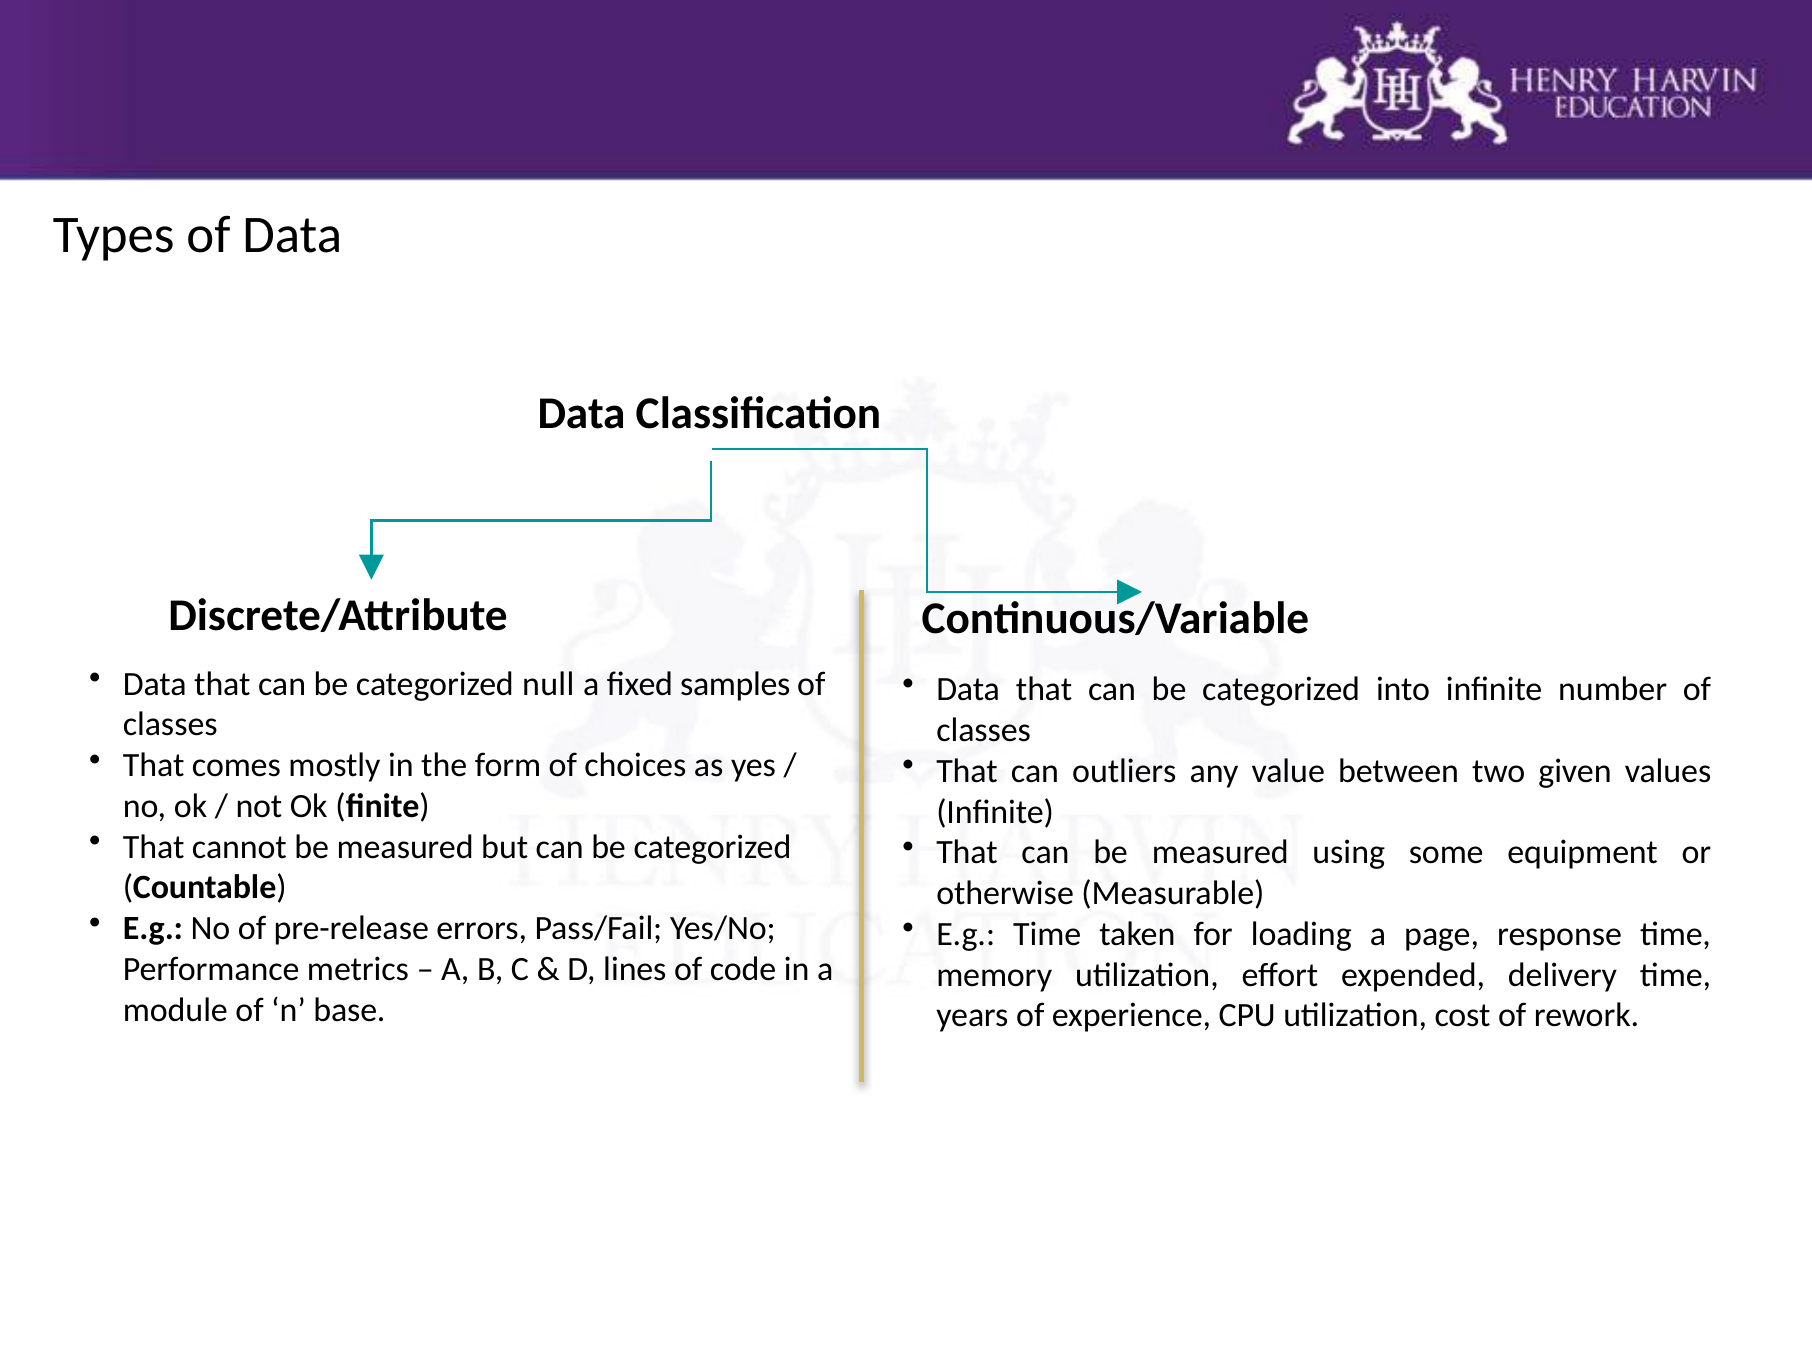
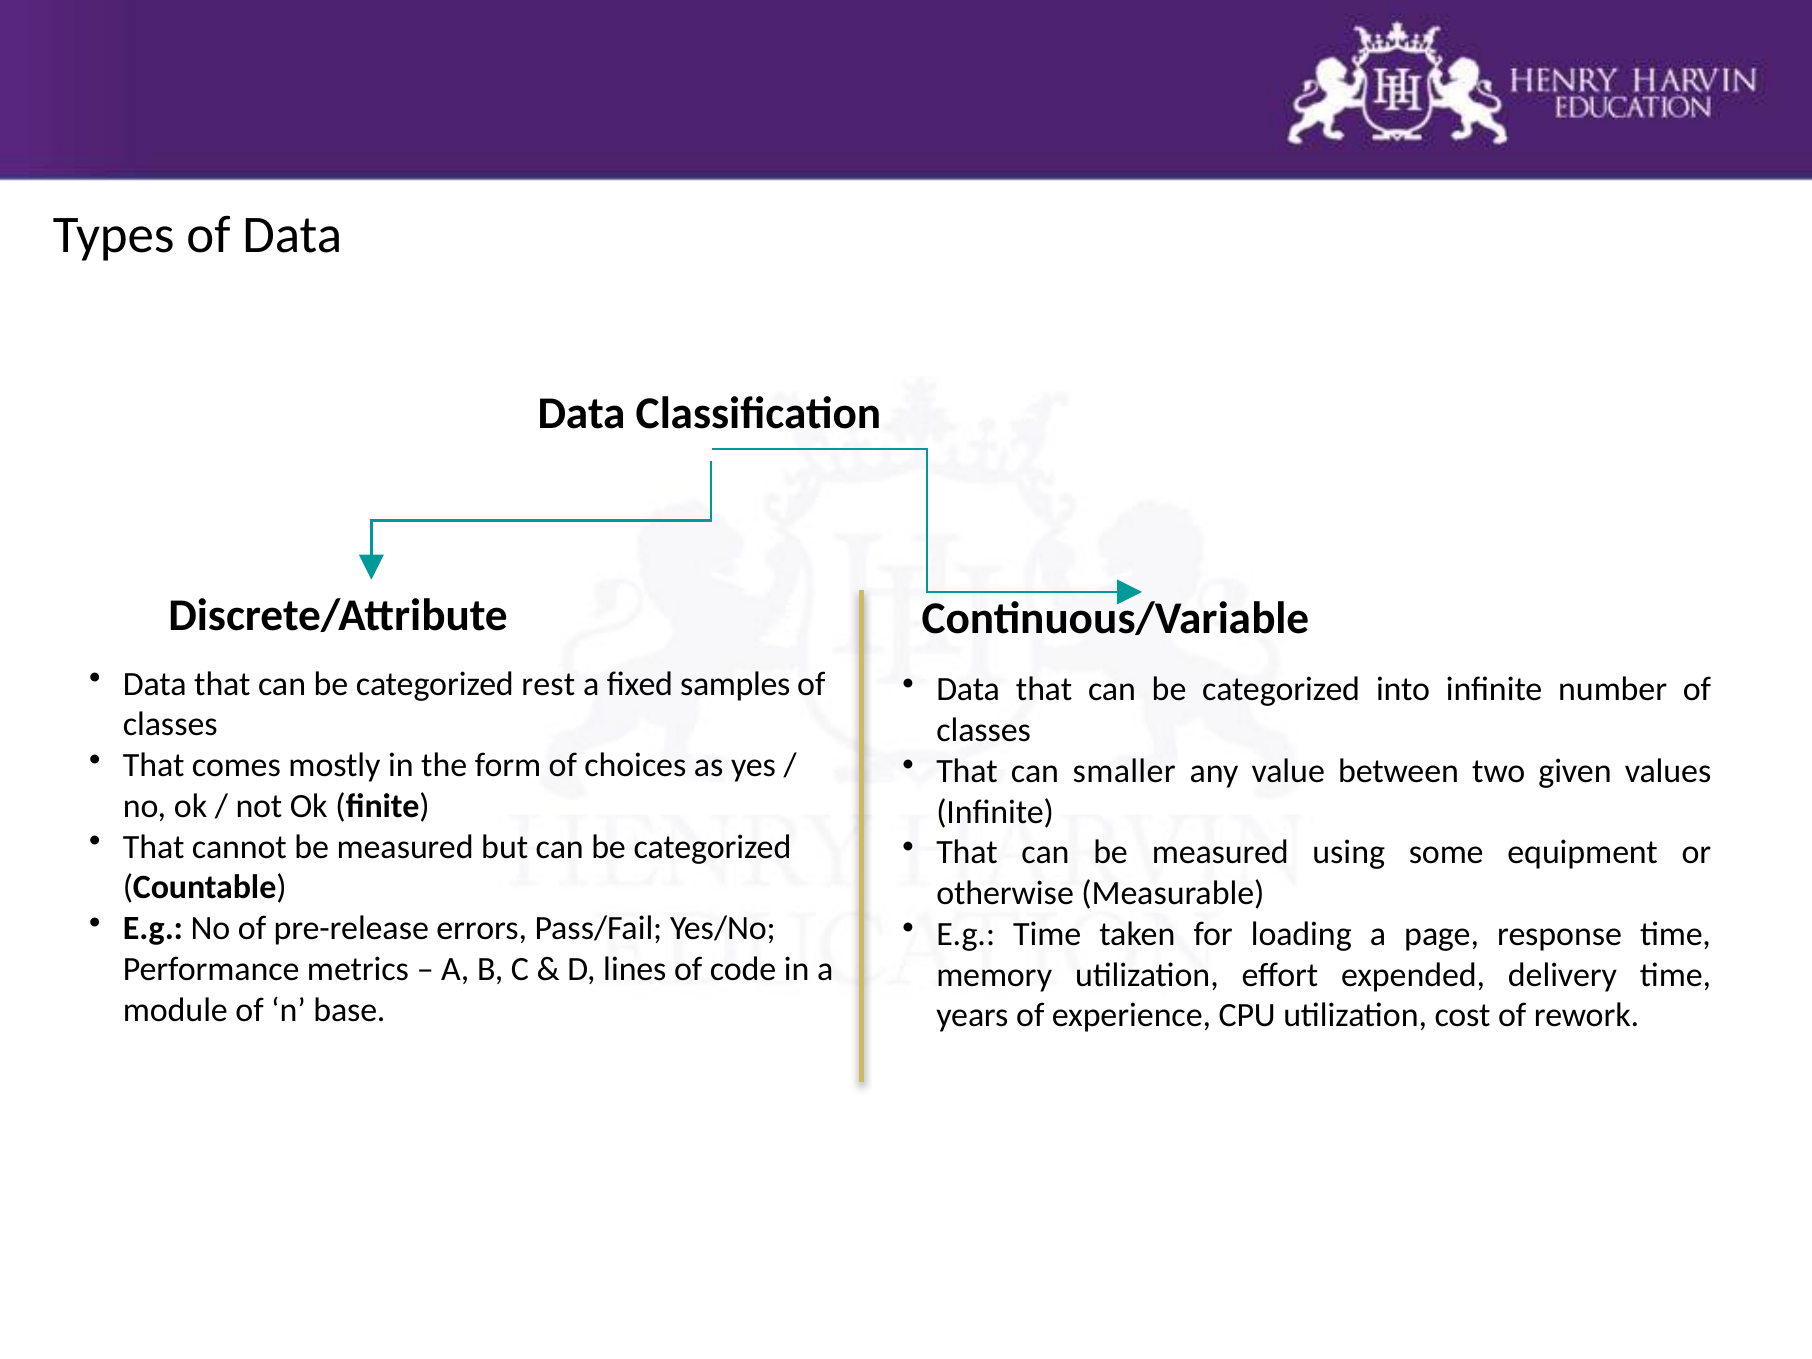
null: null -> rest (548, 684)
outliers: outliers -> smaller (1124, 771)
